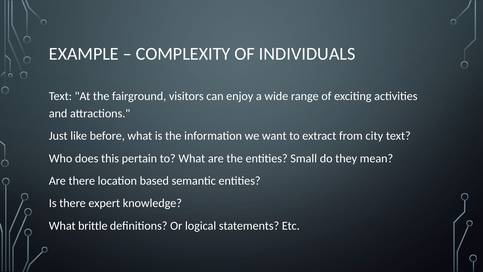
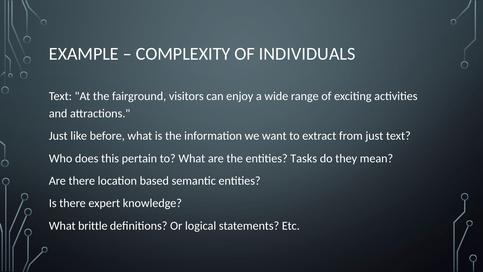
from city: city -> just (374, 136)
Small: Small -> Tasks (304, 158)
